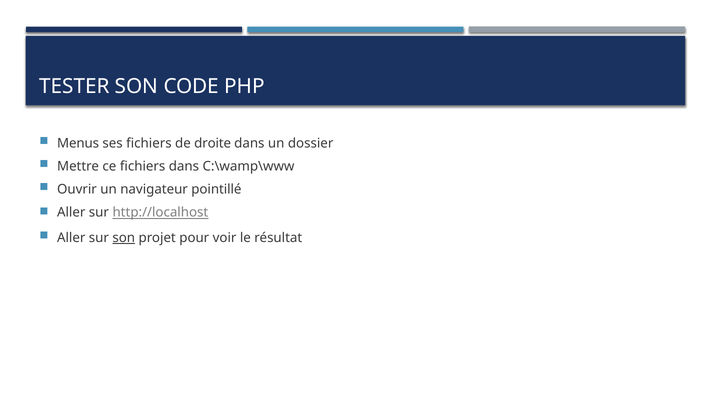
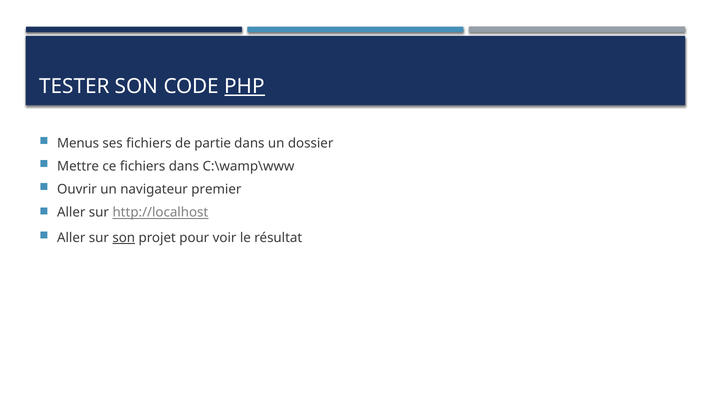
PHP underline: none -> present (245, 86)
droite: droite -> partie (213, 143)
pointillé: pointillé -> premier (216, 189)
